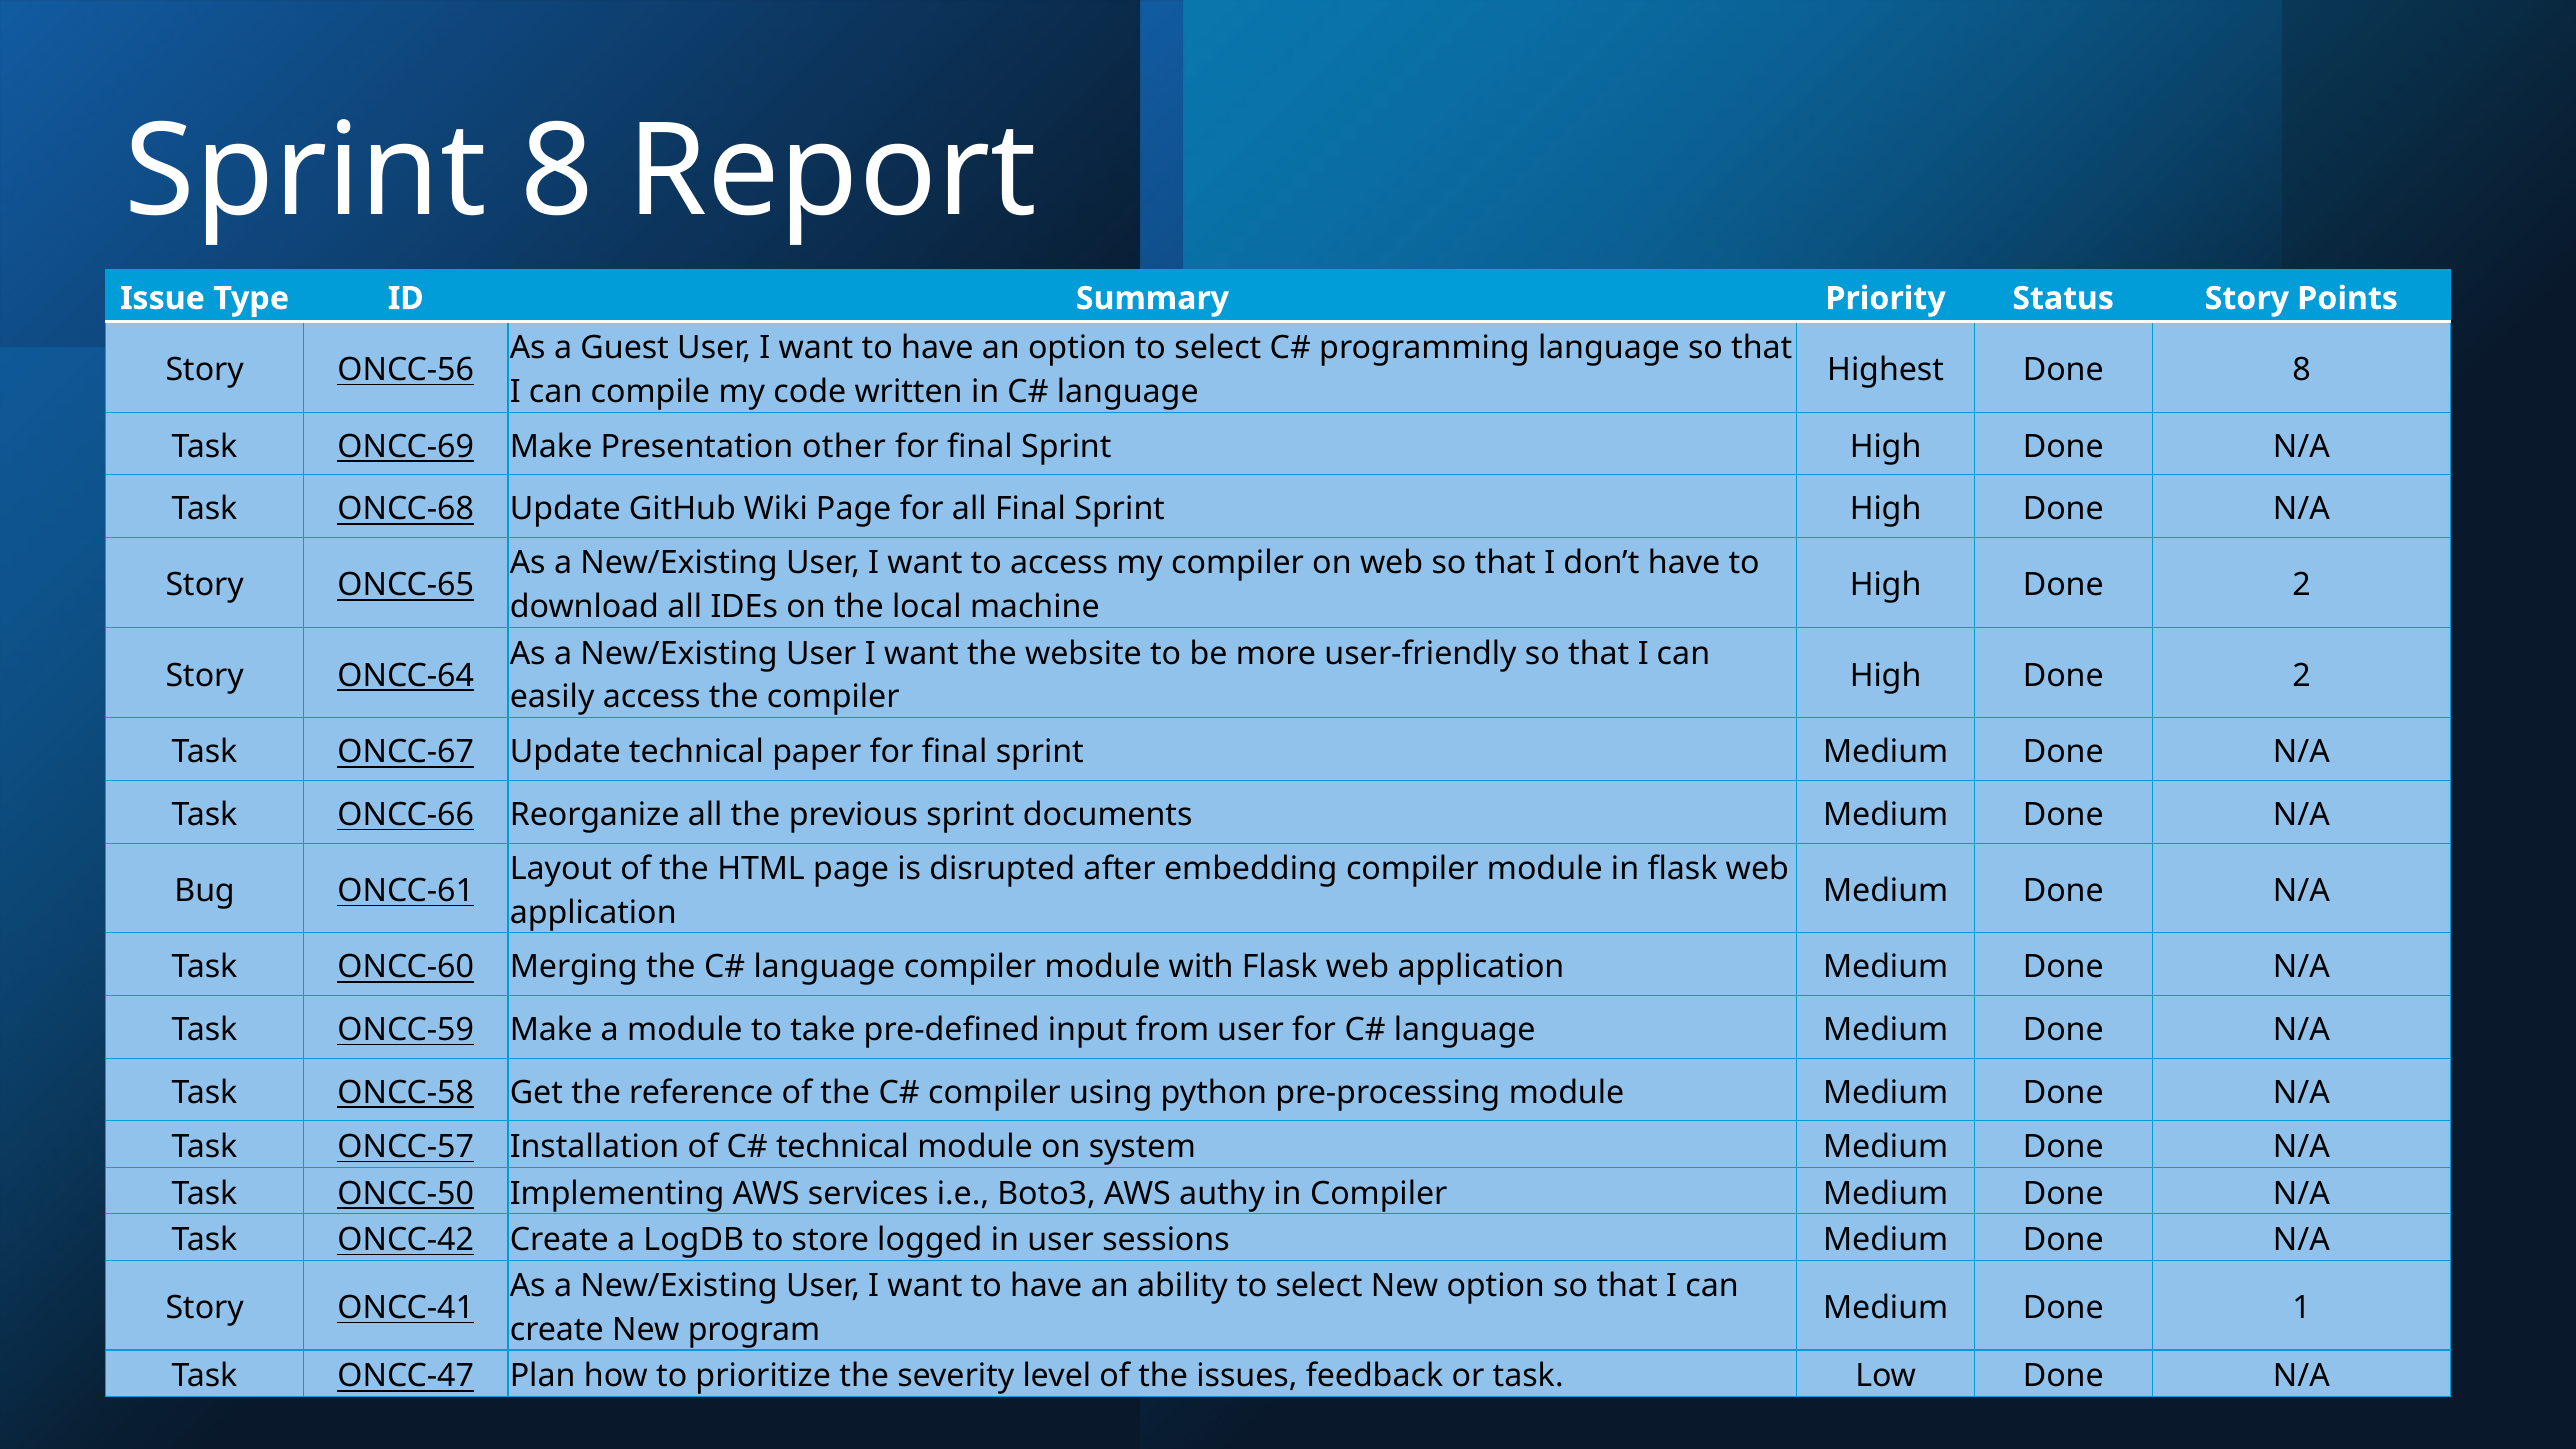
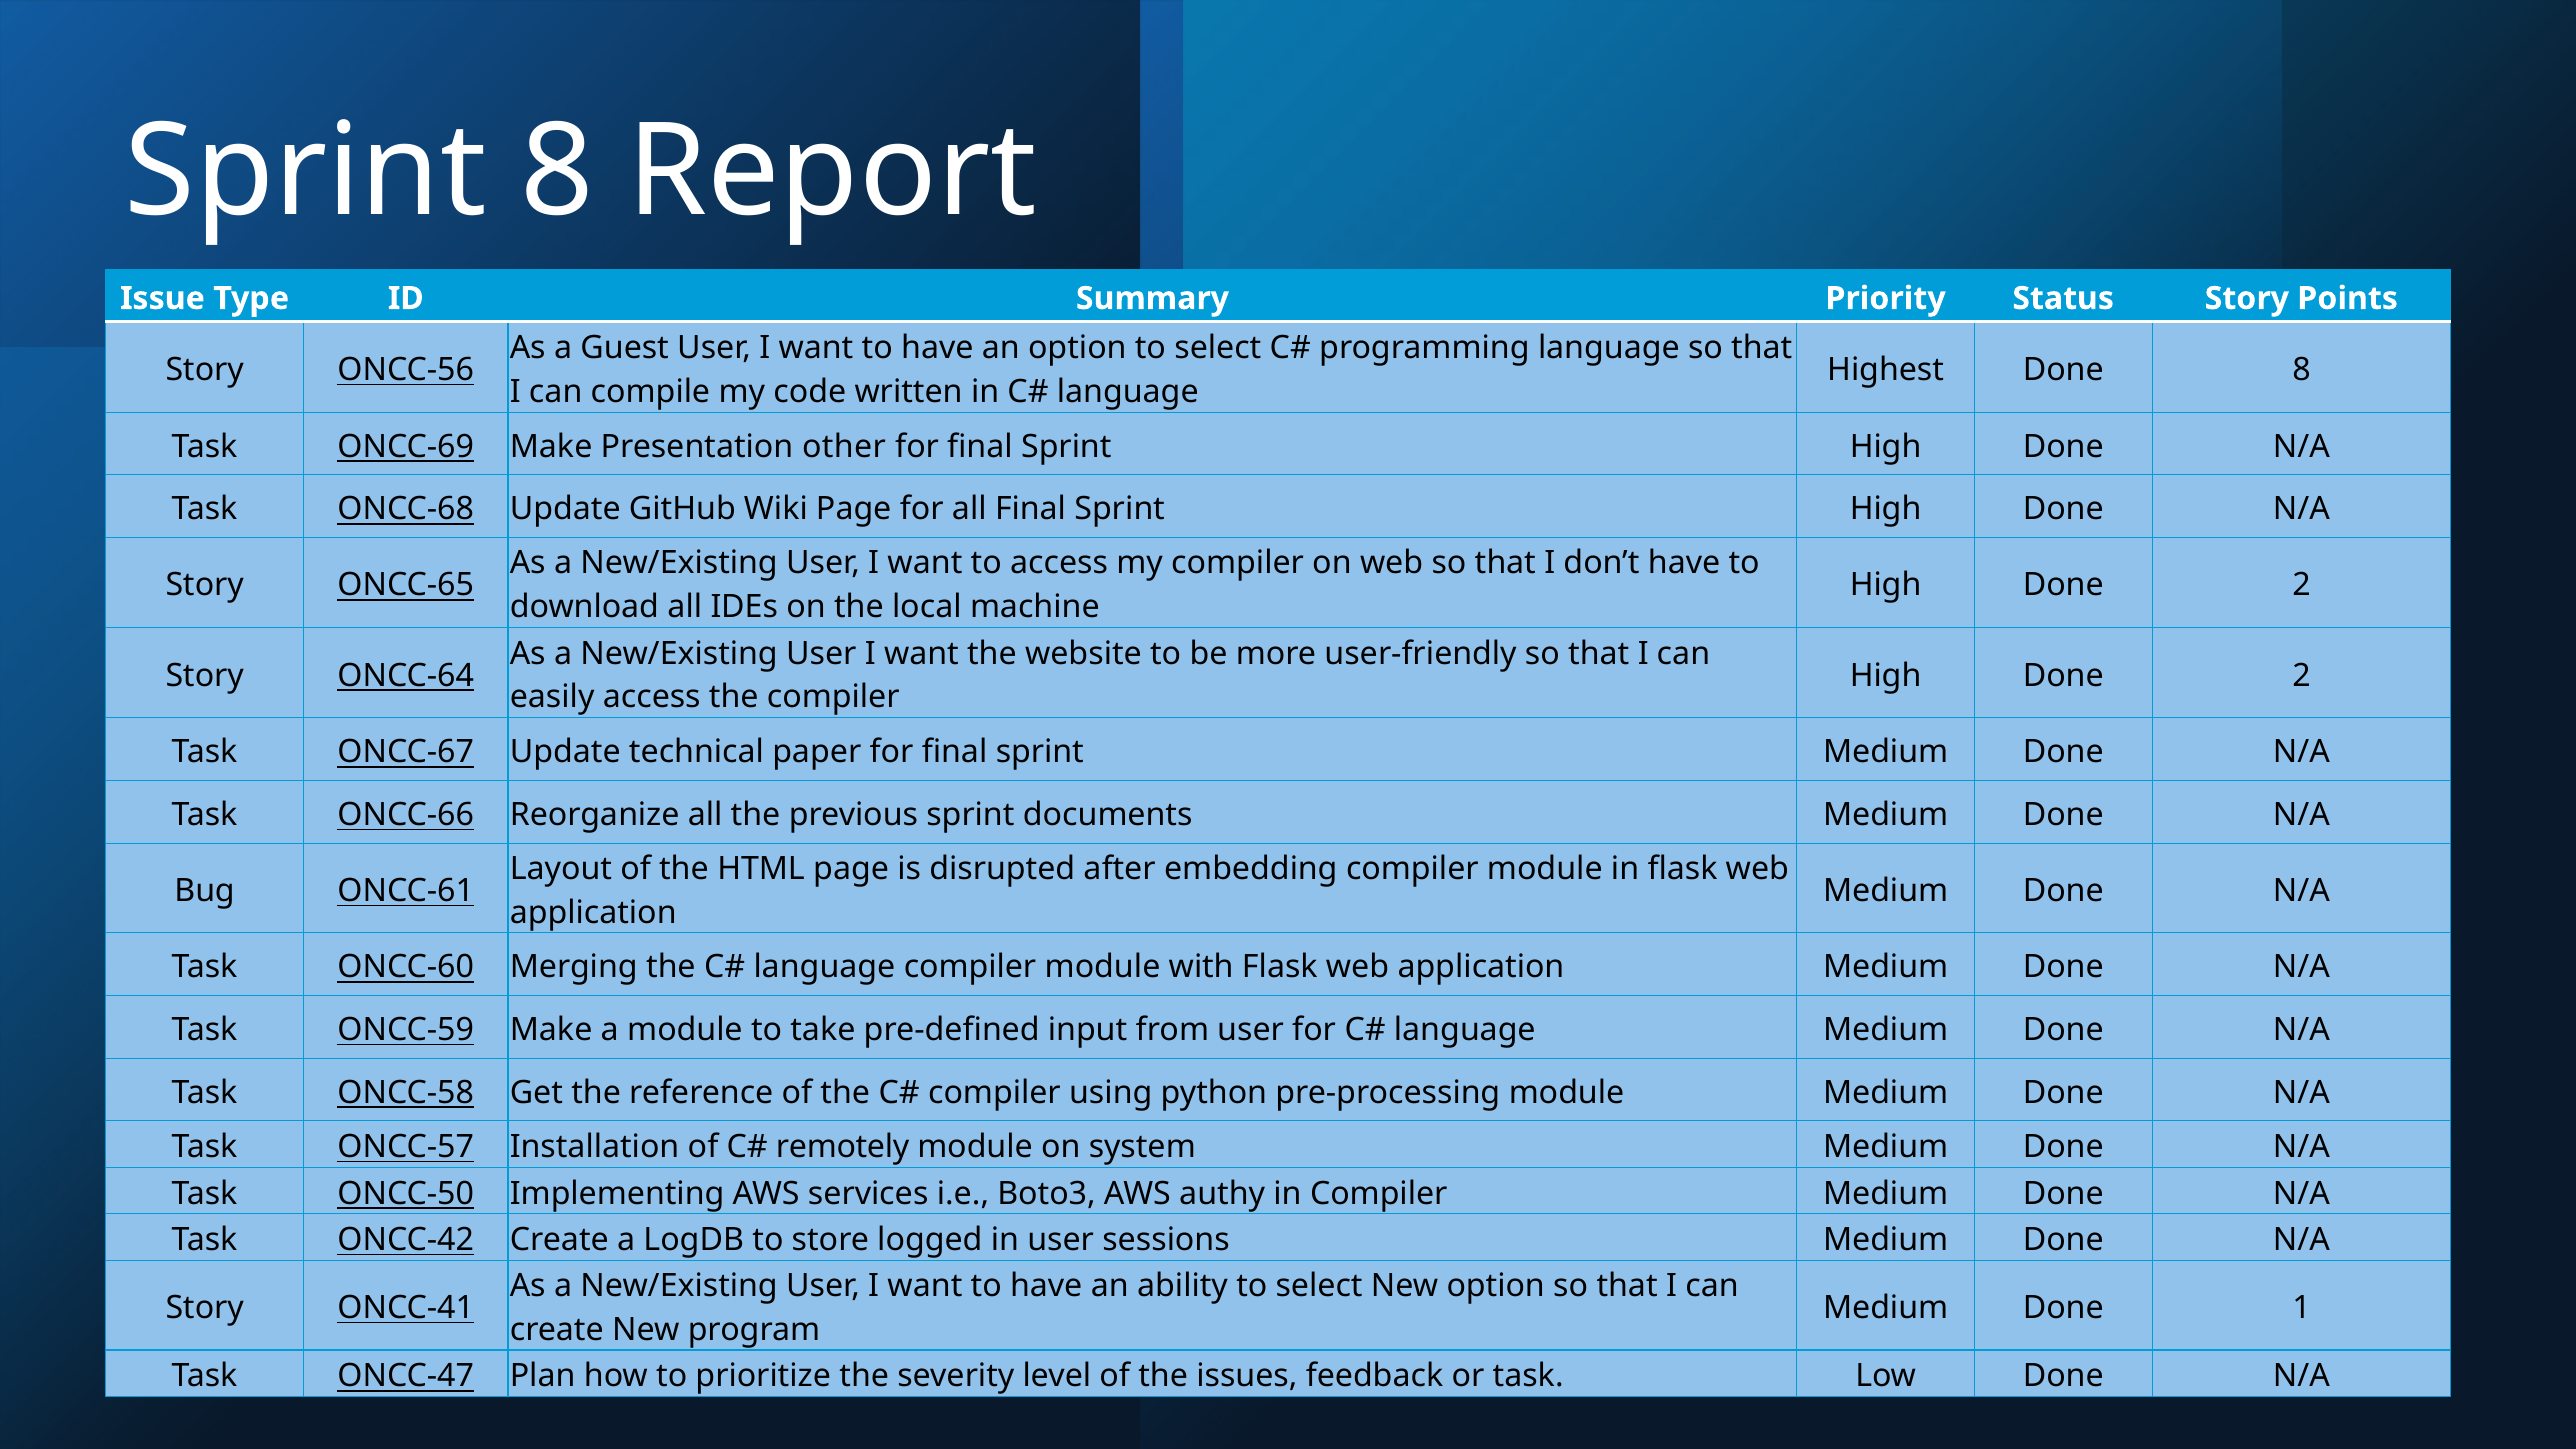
technical: technical -> remotely (843, 1147)
